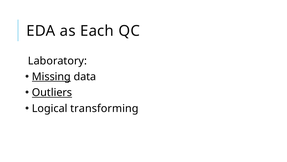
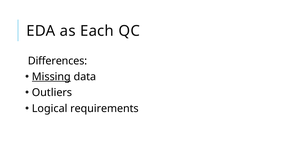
Laboratory: Laboratory -> Differences (58, 61)
Outliers underline: present -> none (52, 92)
transforming: transforming -> requirements (104, 108)
